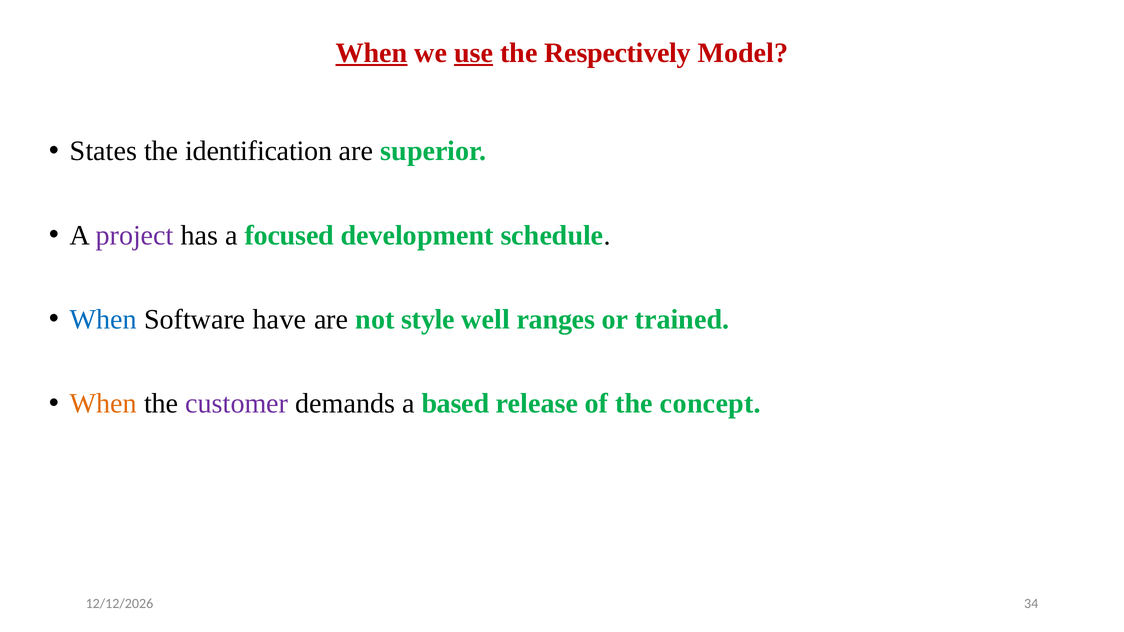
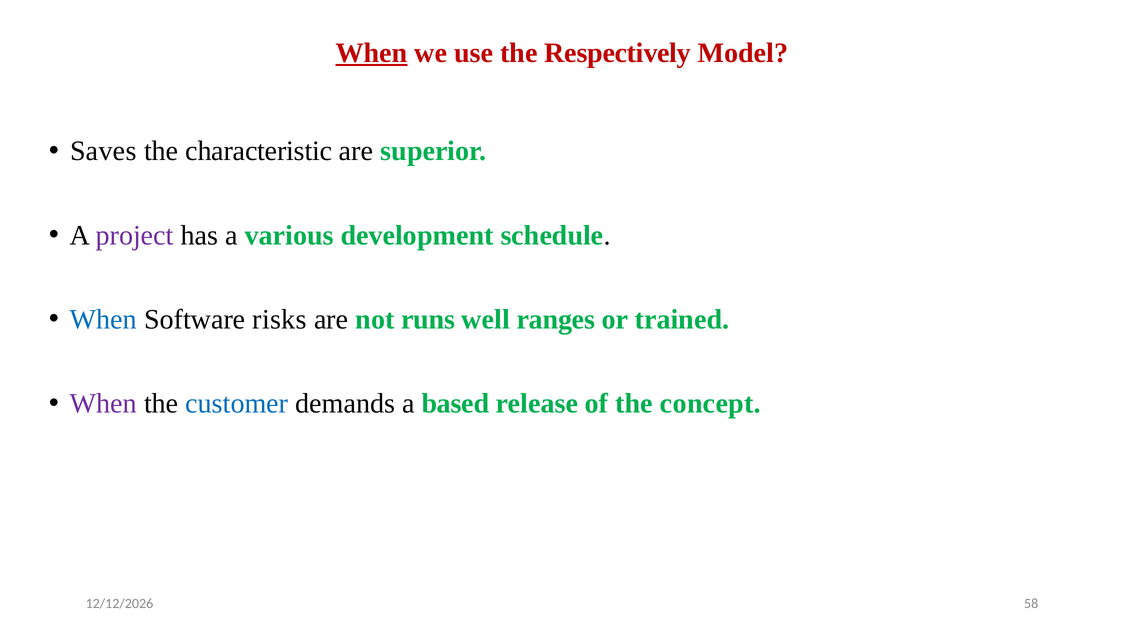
use underline: present -> none (474, 53)
States: States -> Saves (103, 151)
identification: identification -> characteristic (259, 151)
focused: focused -> various (289, 235)
have: have -> risks (279, 319)
style: style -> runs (428, 319)
When colour: orange -> purple (103, 404)
customer colour: purple -> blue (237, 404)
34: 34 -> 58 (1031, 604)
